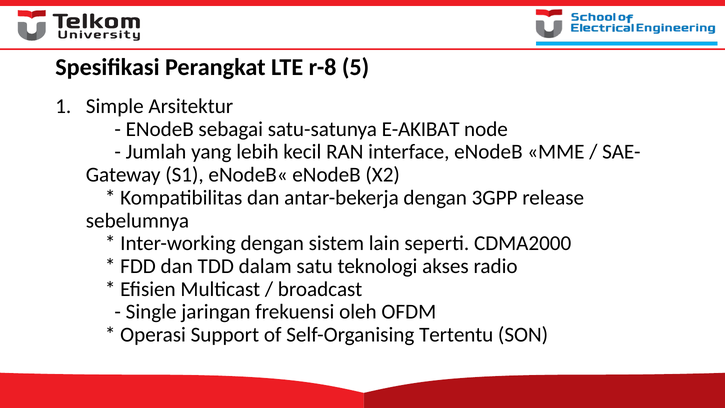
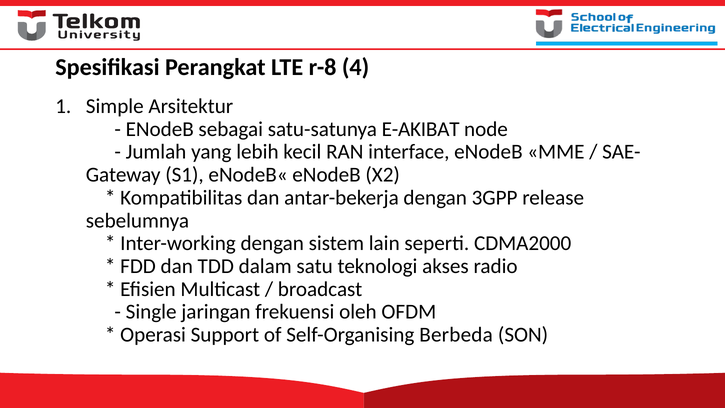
5: 5 -> 4 (356, 67)
Tertentu: Tertentu -> Berbeda (456, 335)
